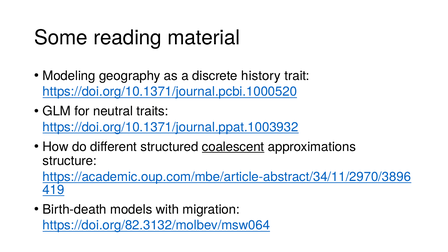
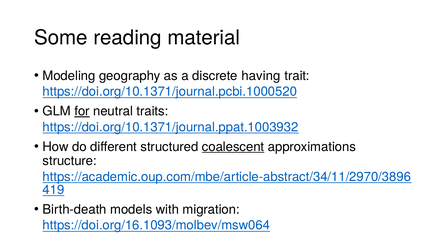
history: history -> having (261, 76)
for underline: none -> present (82, 111)
https://doi.org/82.3132/molbev/msw064: https://doi.org/82.3132/molbev/msw064 -> https://doi.org/16.1093/molbev/msw064 (156, 225)
